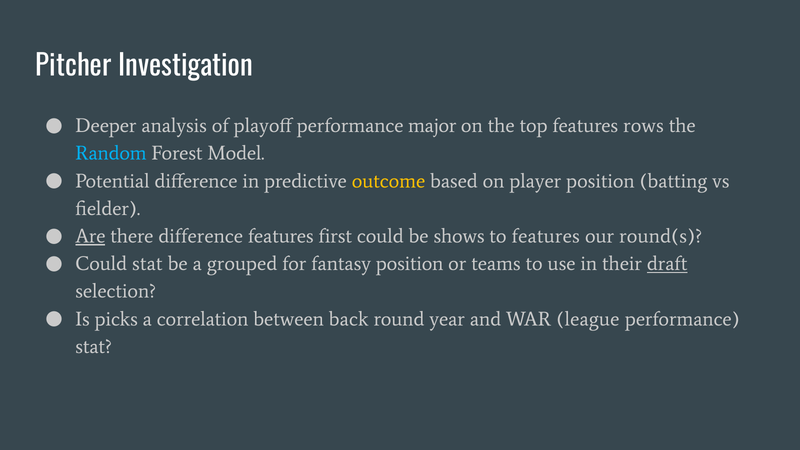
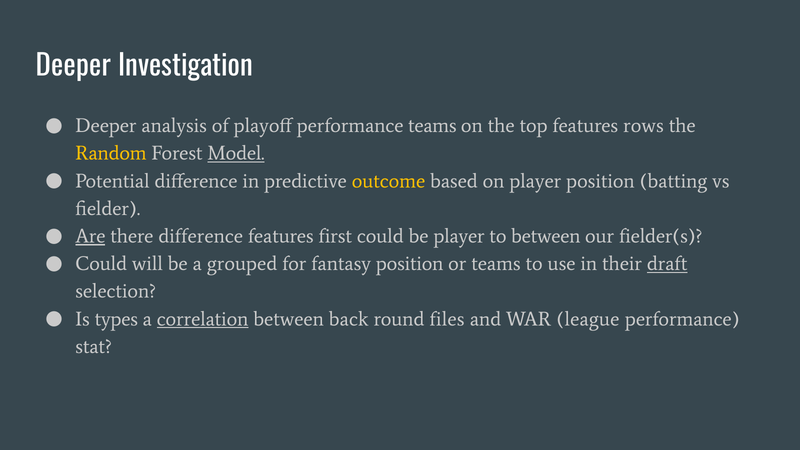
Pitcher: Pitcher -> Deeper (73, 66)
performance major: major -> teams (432, 126)
Random colour: light blue -> yellow (111, 153)
Model underline: none -> present (236, 153)
be shows: shows -> player (459, 236)
to features: features -> between (546, 236)
round(s: round(s -> fielder(s (661, 236)
Could stat: stat -> will (147, 264)
picks: picks -> types (116, 319)
correlation underline: none -> present (203, 319)
year: year -> files (447, 319)
